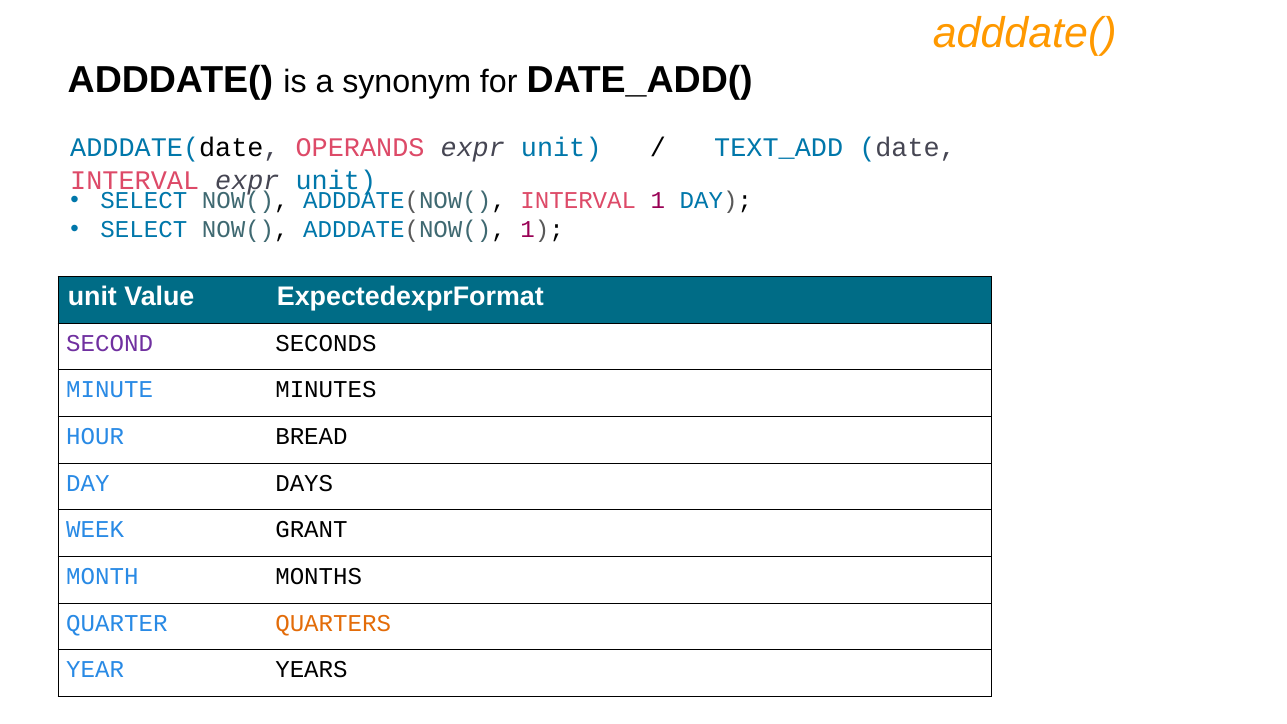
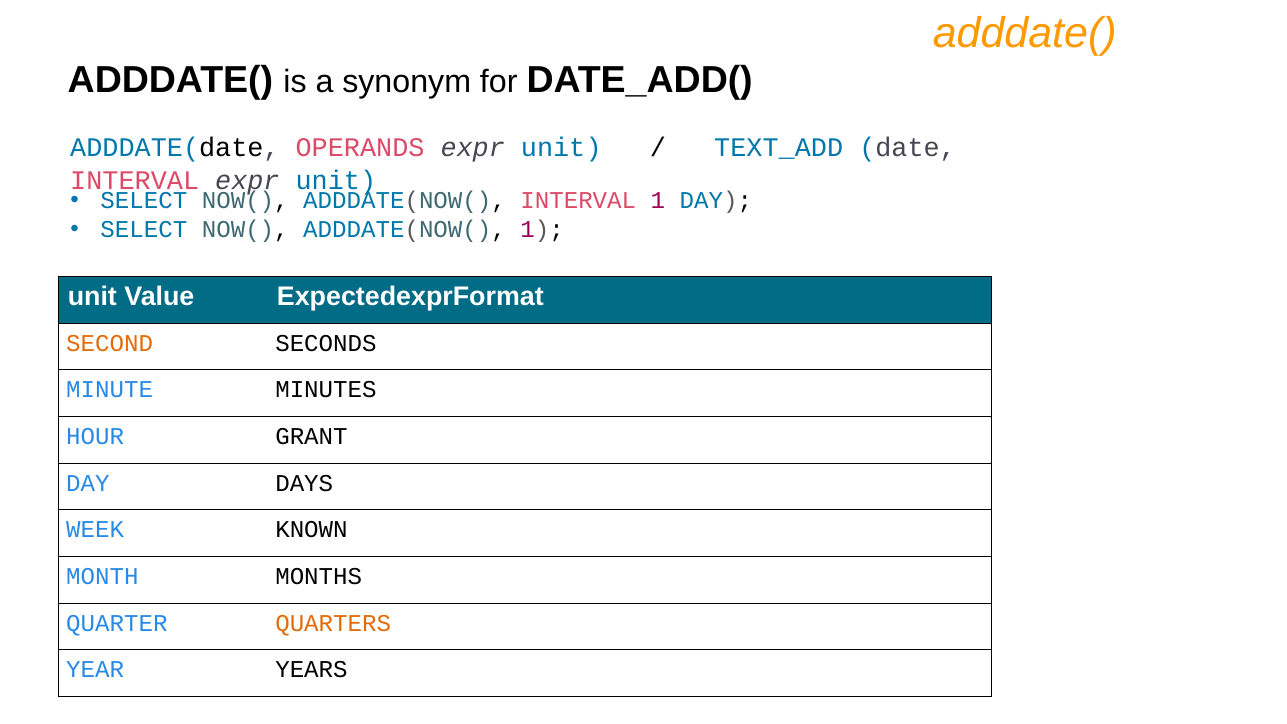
SECOND colour: purple -> orange (110, 343)
BREAD: BREAD -> GRANT (311, 436)
GRANT: GRANT -> KNOWN (311, 530)
